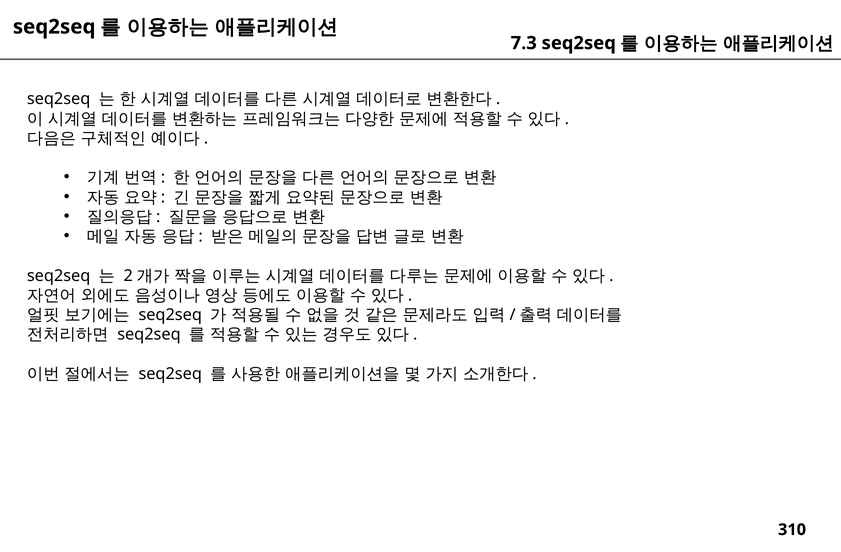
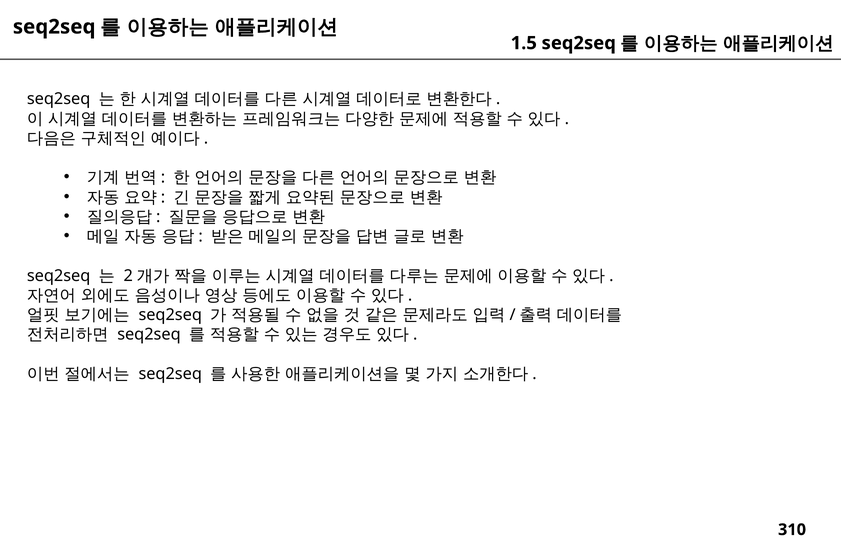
7.3: 7.3 -> 1.5 (524, 43)
